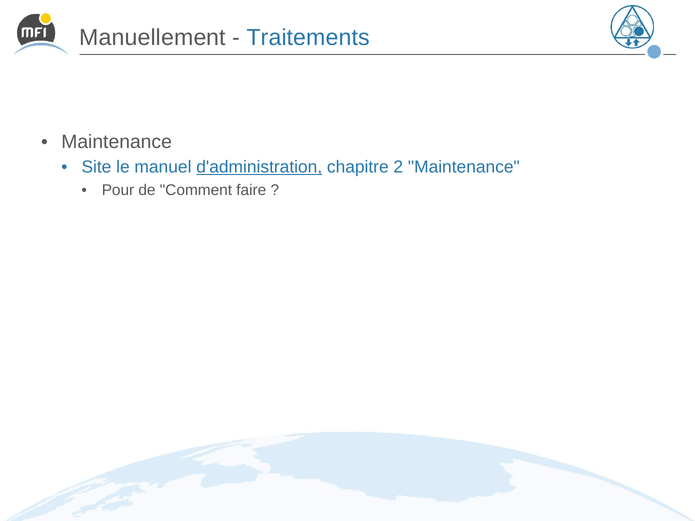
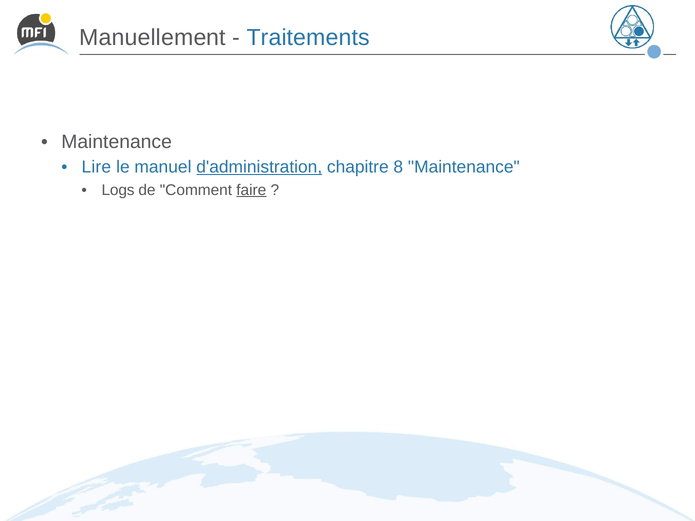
Site: Site -> Lire (96, 167)
2: 2 -> 8 (398, 167)
Pour: Pour -> Logs (118, 190)
faire underline: none -> present (251, 190)
